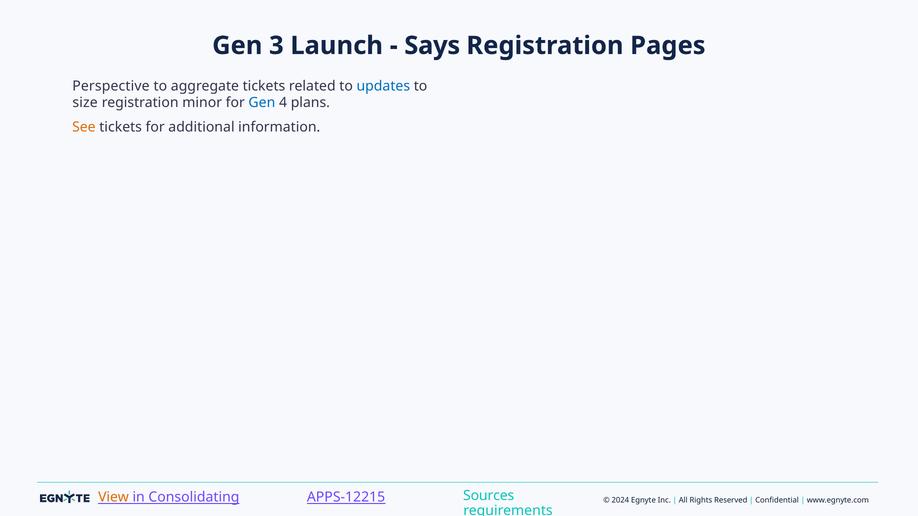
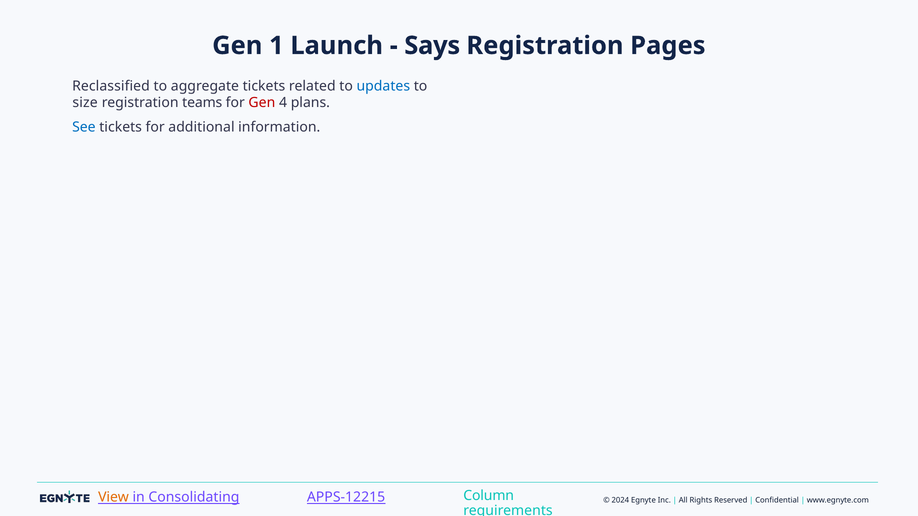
3: 3 -> 1 (276, 46)
Perspective: Perspective -> Reclassified (111, 86)
minor: minor -> teams (202, 103)
Gen colour: blue -> red (262, 103)
See colour: orange -> blue (84, 127)
Sources: Sources -> Column (489, 496)
